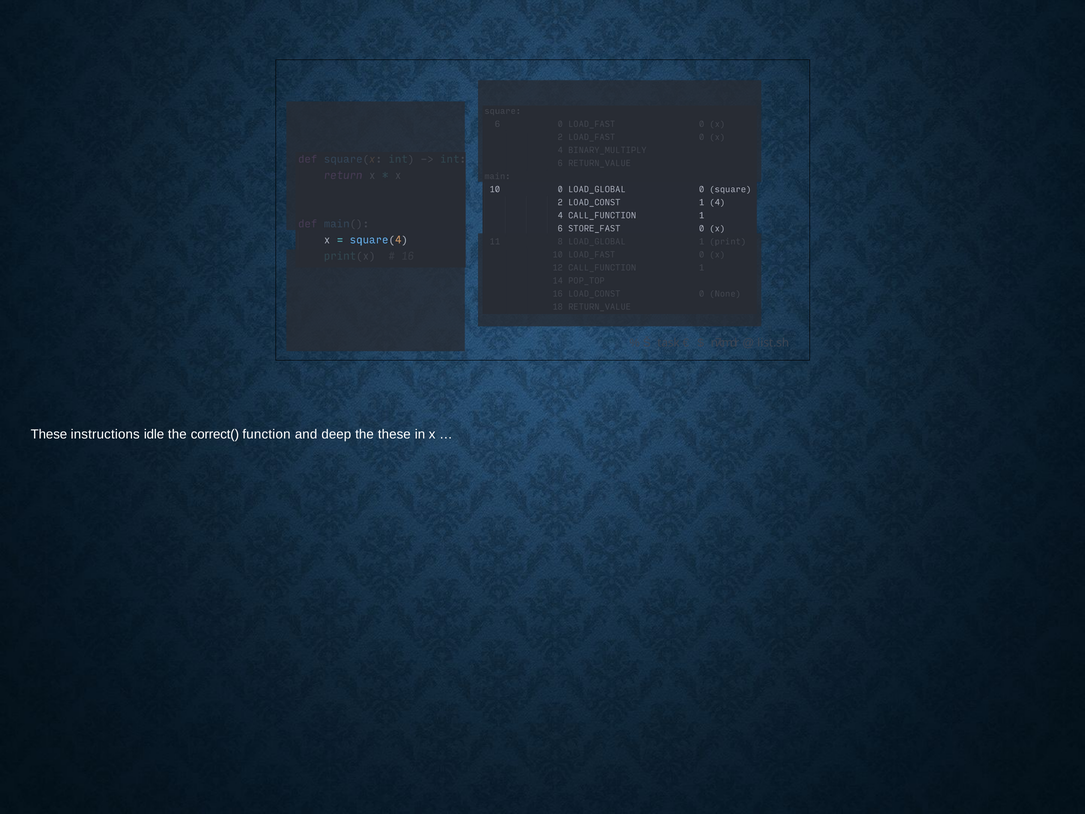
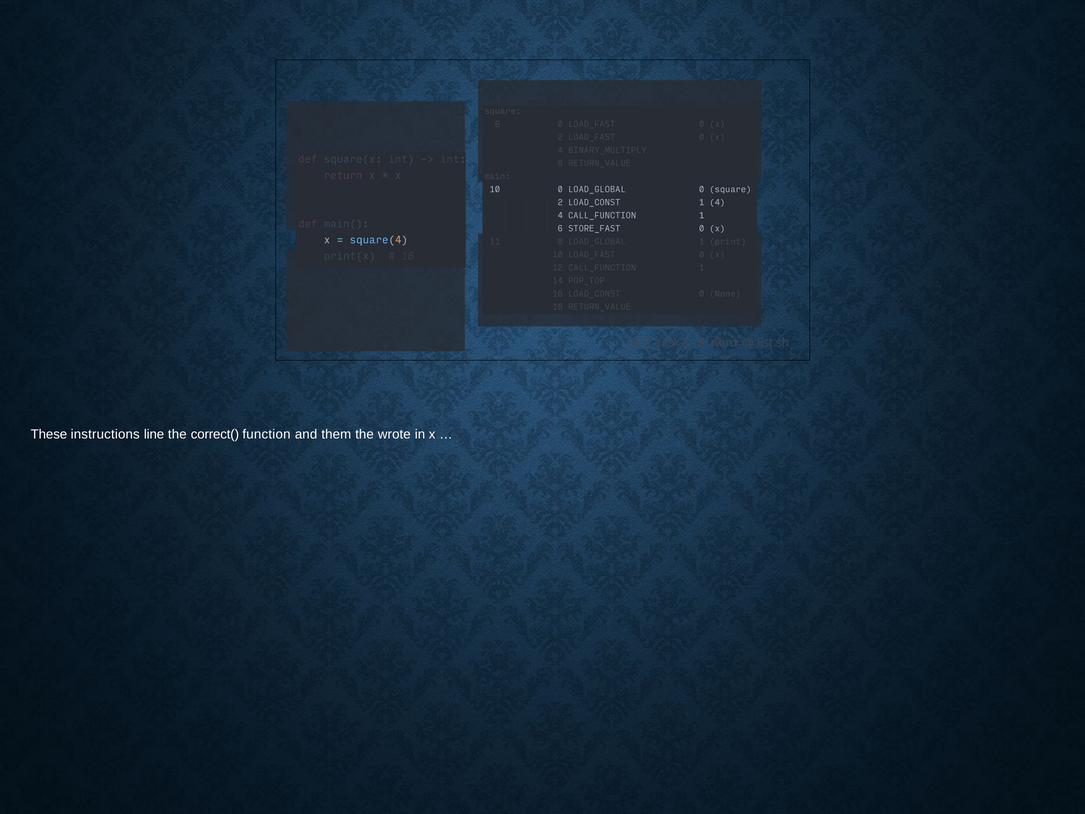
idle: idle -> line (154, 434)
deep: deep -> them (336, 434)
the these: these -> wrote (394, 434)
